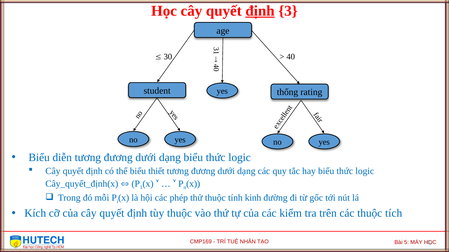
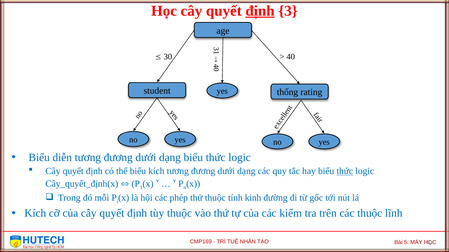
biểu thiết: thiết -> kích (156, 172)
thức underline: none -> present (345, 172)
tích: tích -> lĩnh (394, 214)
